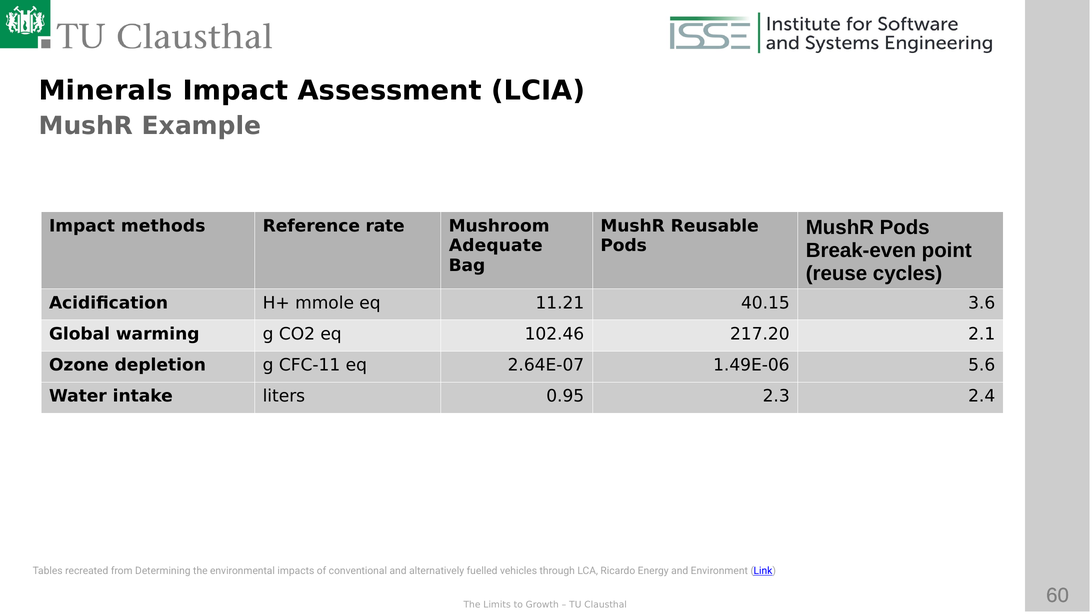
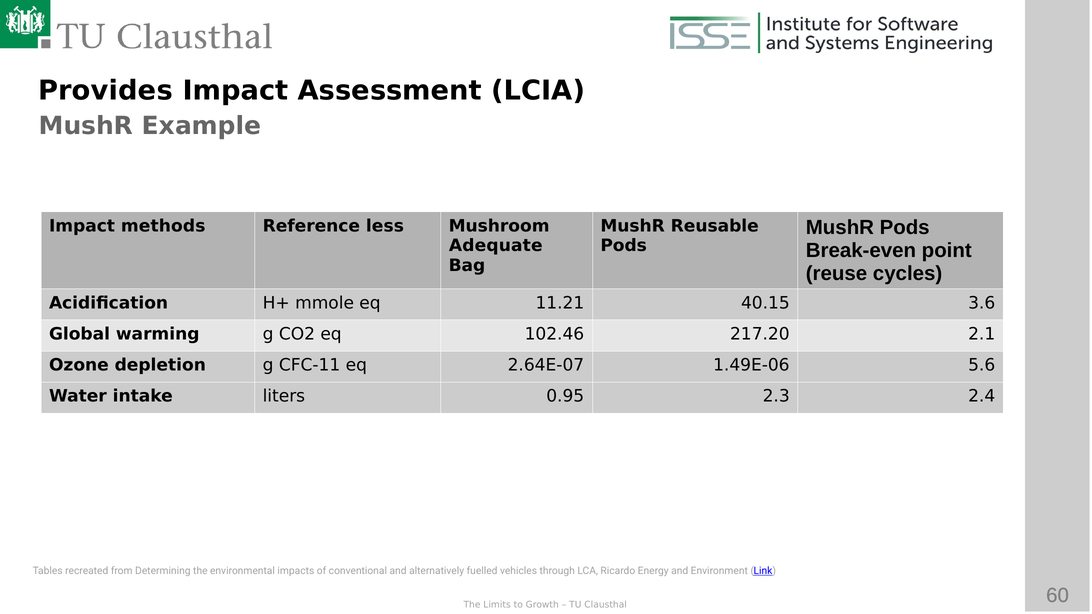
Minerals: Minerals -> Provides (106, 91)
rate: rate -> less (385, 226)
